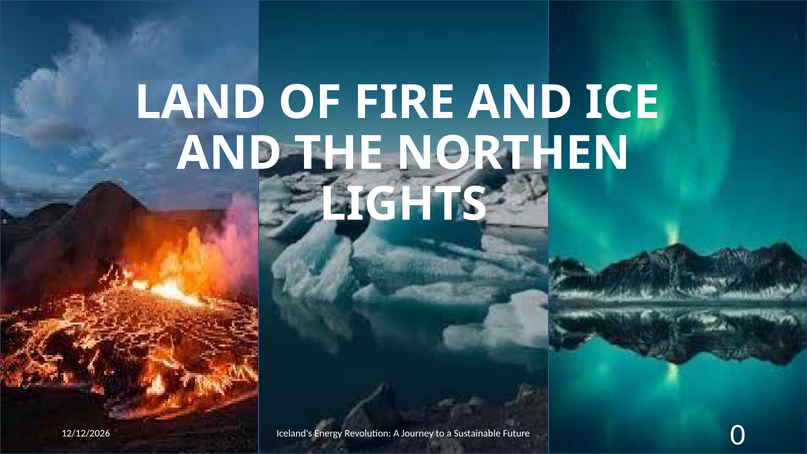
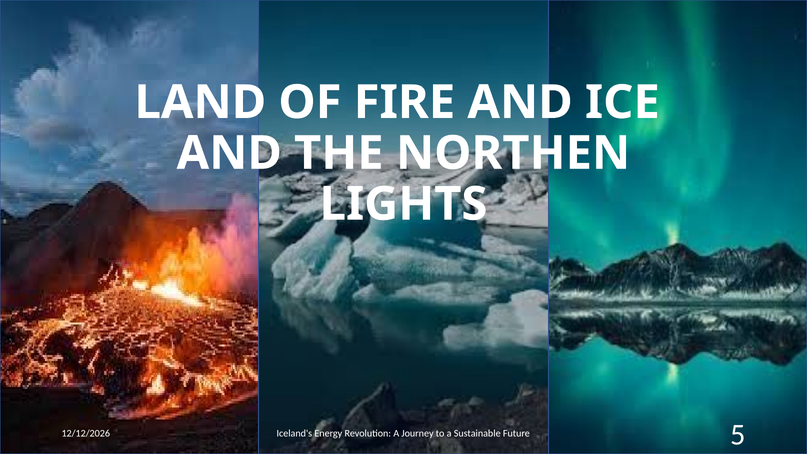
0: 0 -> 5 (738, 435)
